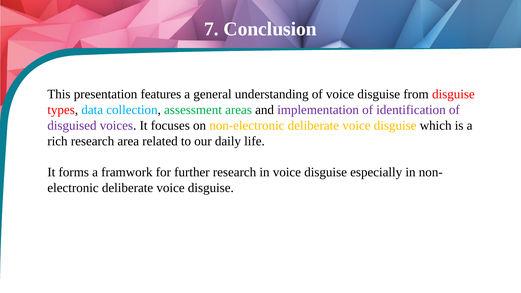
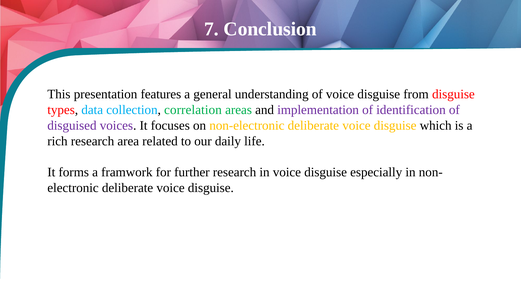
assessment: assessment -> correlation (193, 110)
